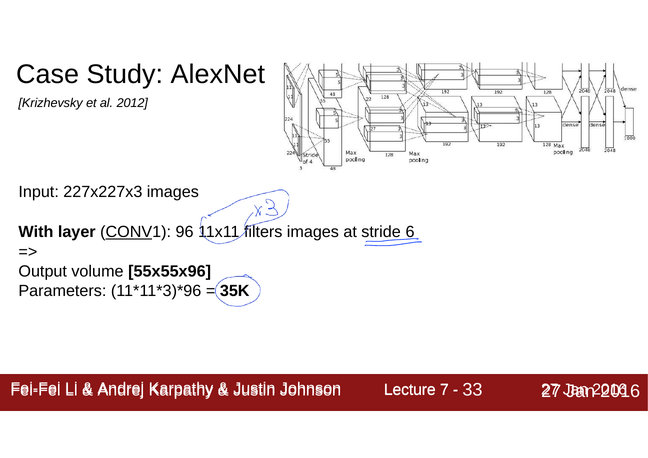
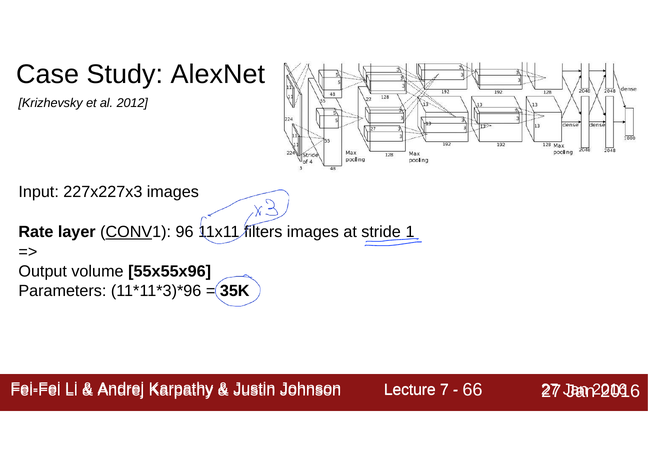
With: With -> Rate (36, 232)
6: 6 -> 1 (410, 232)
33: 33 -> 66 (472, 390)
